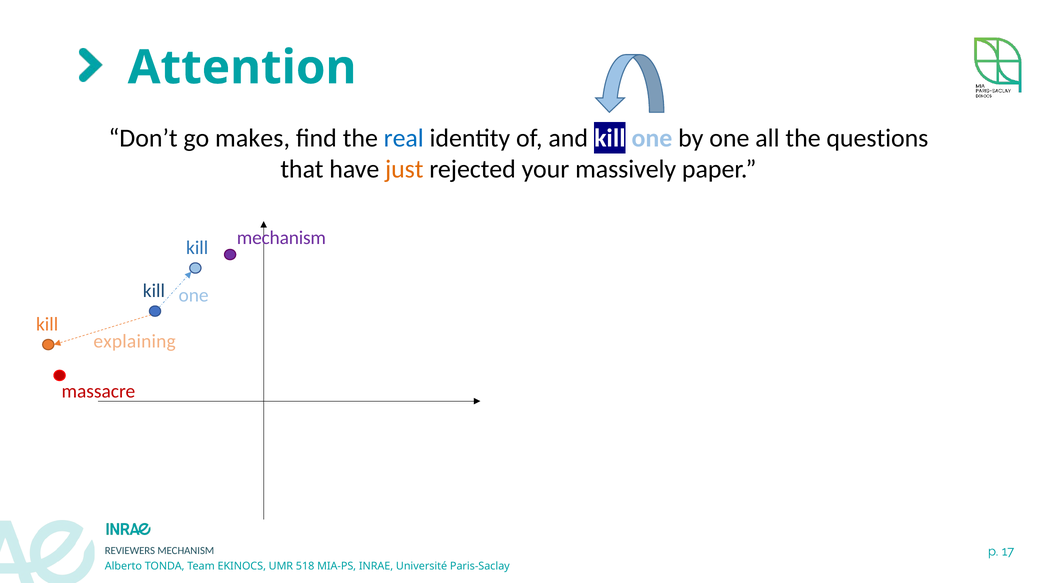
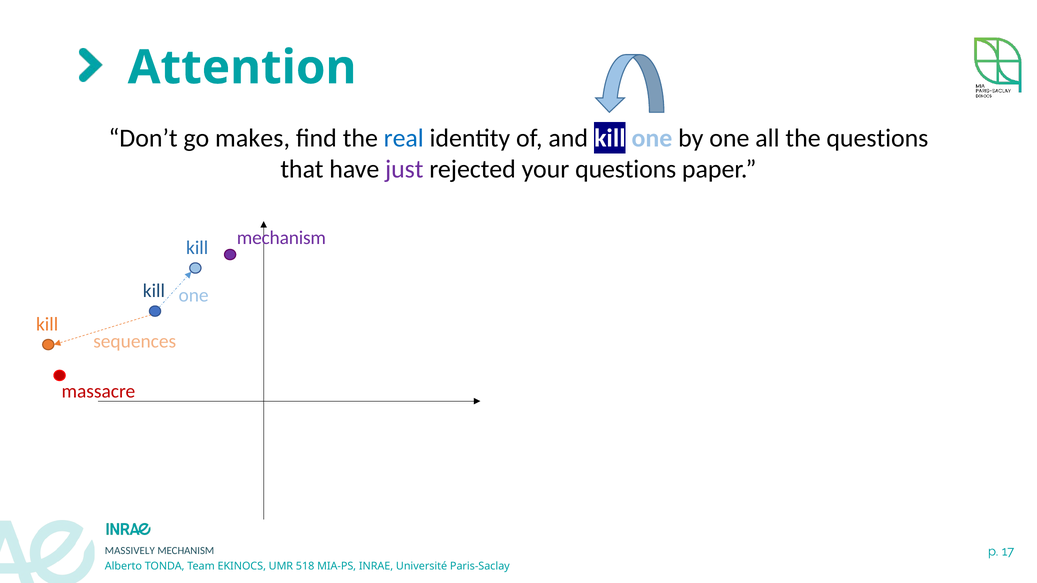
just colour: orange -> purple (404, 169)
your massively: massively -> questions (626, 169)
explaining: explaining -> sequences (135, 342)
REVIEWERS: REVIEWERS -> MASSIVELY (130, 551)
